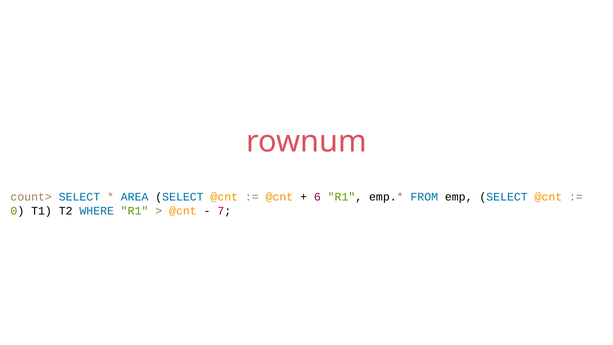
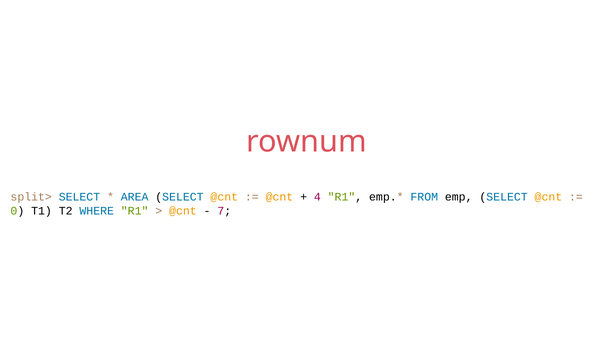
count>: count> -> split> (31, 197)
6: 6 -> 4 (317, 197)
